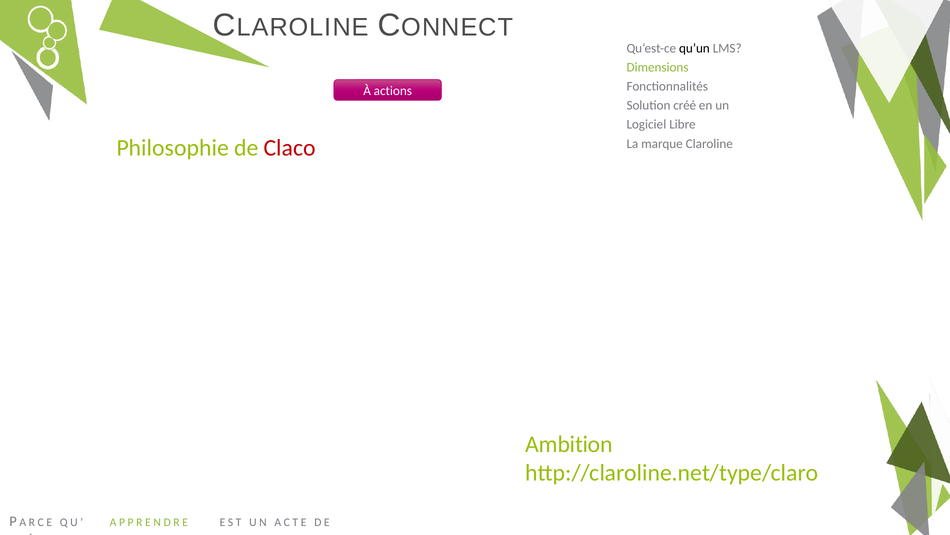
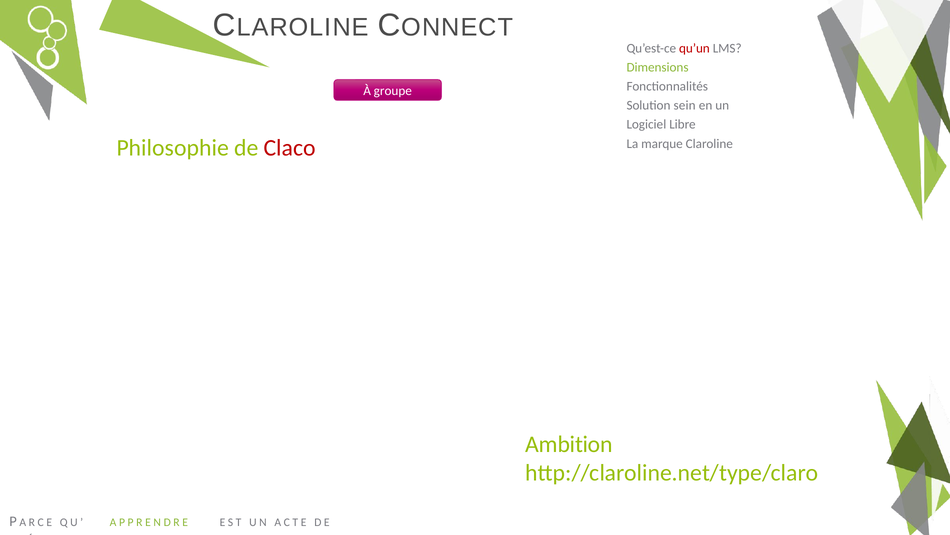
qu’un colour: black -> red (694, 48)
actions: actions -> groupe (393, 91)
créé: créé -> sein (685, 105)
